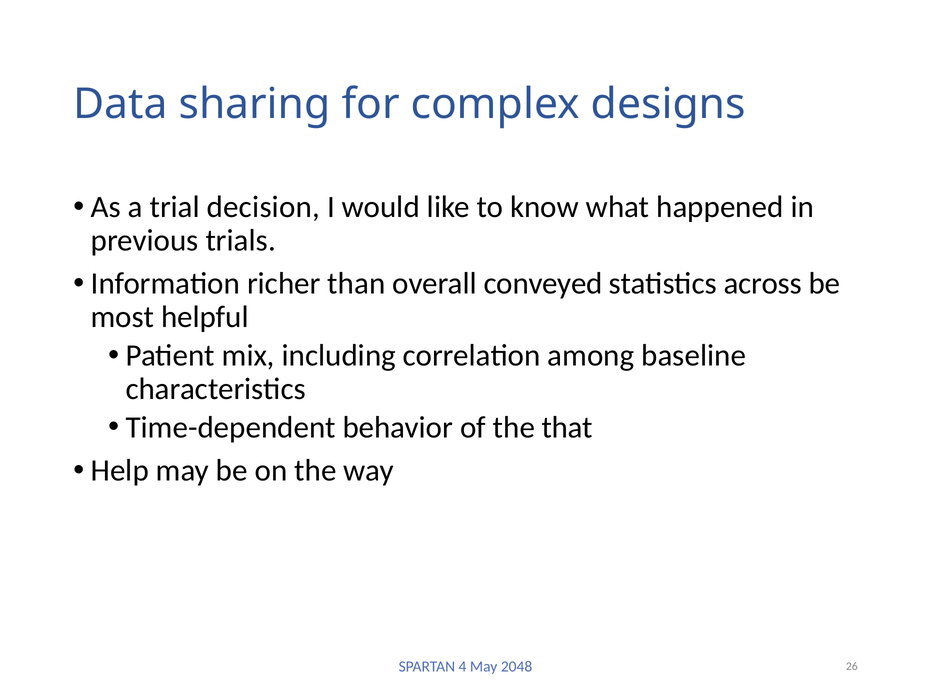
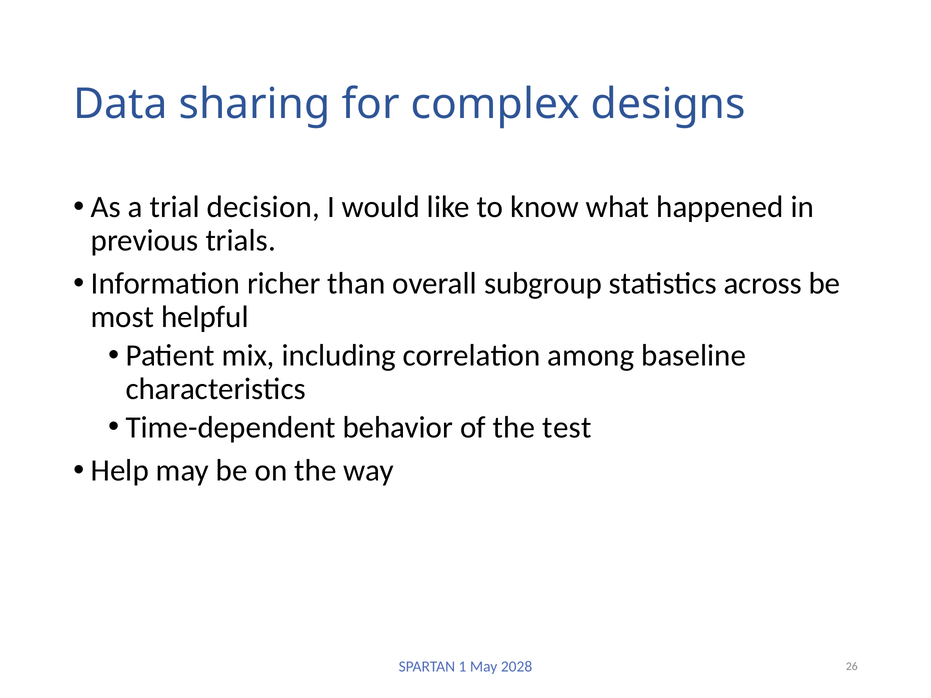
conveyed: conveyed -> subgroup (543, 284)
that: that -> test (567, 428)
4: 4 -> 1 (463, 667)
2048: 2048 -> 2028 (517, 667)
